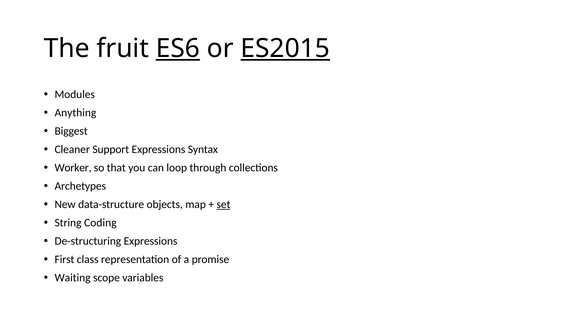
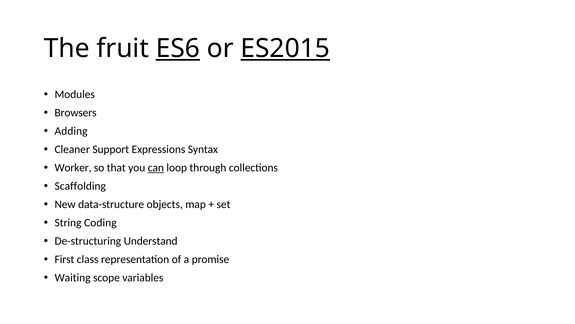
Anything: Anything -> Browsers (76, 113)
Biggest: Biggest -> Adding (71, 131)
can underline: none -> present (156, 167)
Archetypes: Archetypes -> Scaffolding (80, 186)
set underline: present -> none (223, 204)
De-structuring Expressions: Expressions -> Understand (151, 241)
